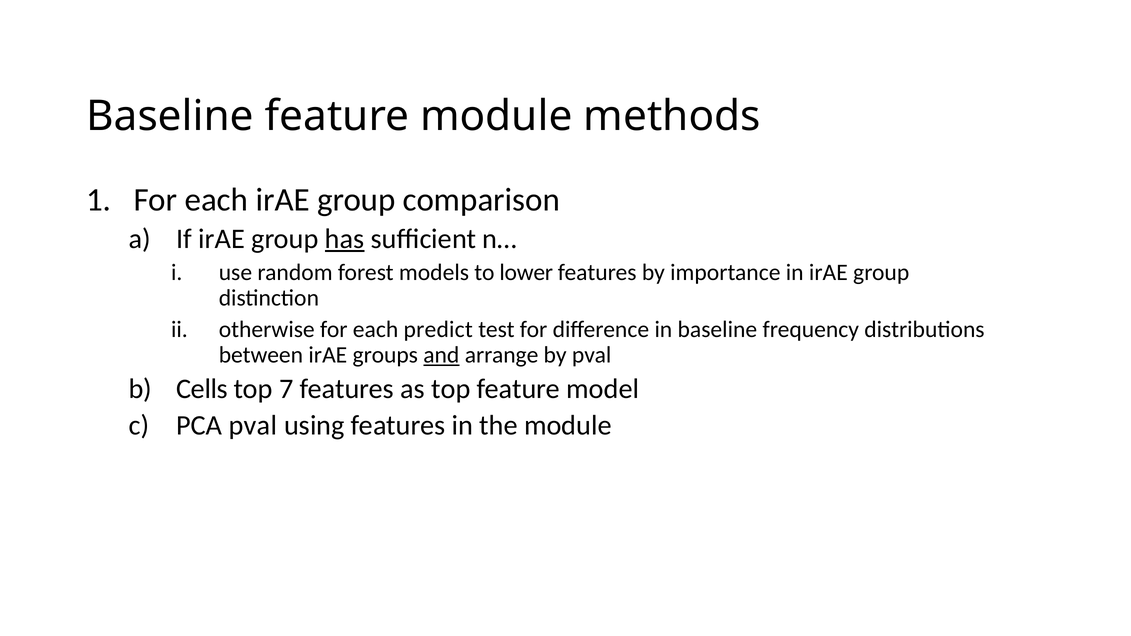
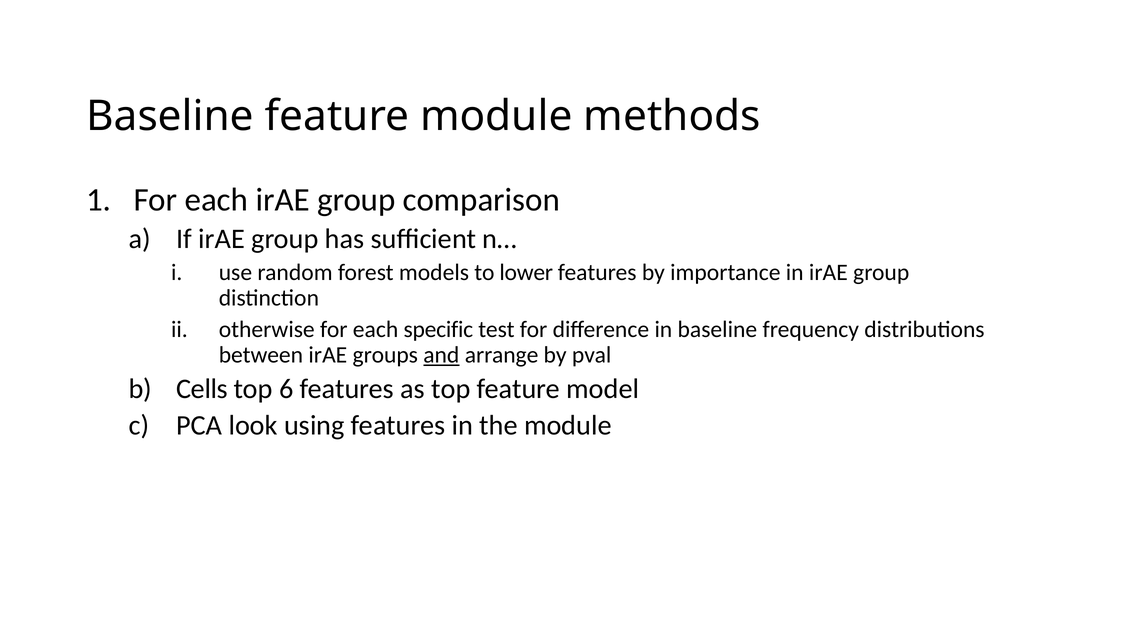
has underline: present -> none (345, 239)
predict: predict -> specific (438, 330)
7: 7 -> 6 (286, 389)
PCA pval: pval -> look (253, 425)
